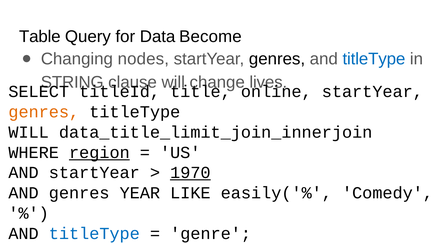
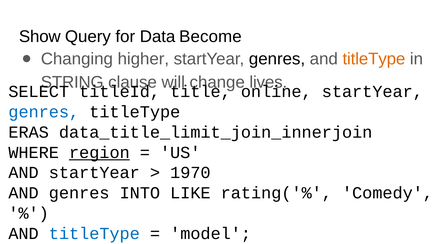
Table: Table -> Show (40, 37)
nodes: nodes -> higher (143, 59)
titleType colour: blue -> orange (374, 59)
genres colour: orange -> blue (44, 112)
WILL: WILL -> ERAS (29, 132)
1970 underline: present -> none (190, 173)
YEAR: YEAR -> INTO (140, 193)
easily('%: easily('% -> rating('% (276, 193)
genre: genre -> model (211, 234)
